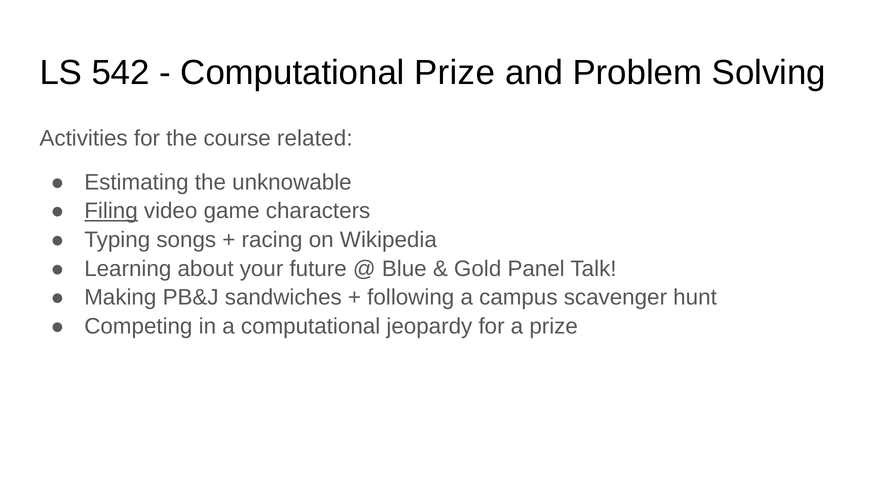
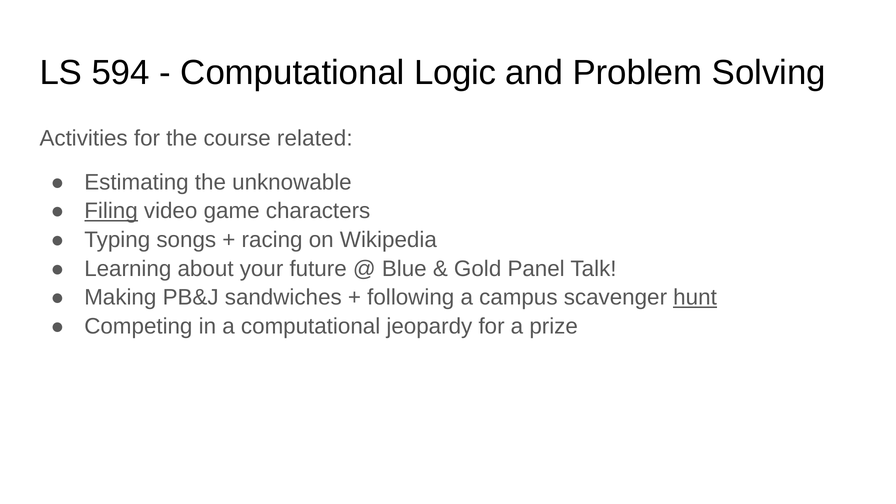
542: 542 -> 594 (121, 73)
Computational Prize: Prize -> Logic (455, 73)
hunt underline: none -> present (695, 298)
